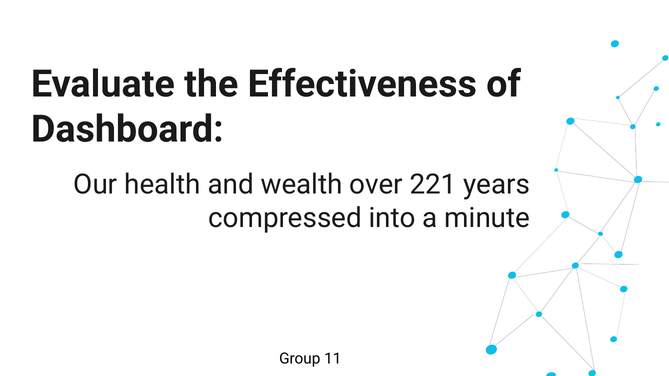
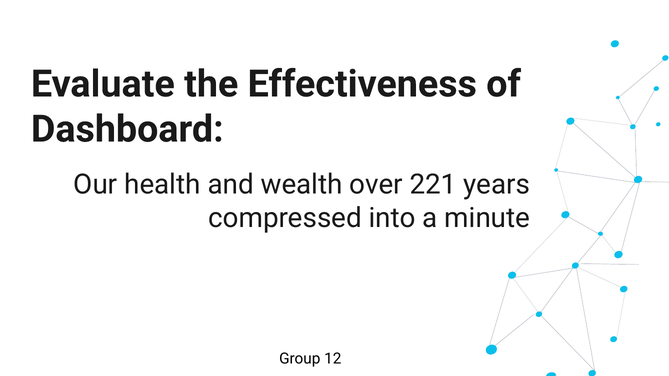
11: 11 -> 12 (333, 359)
